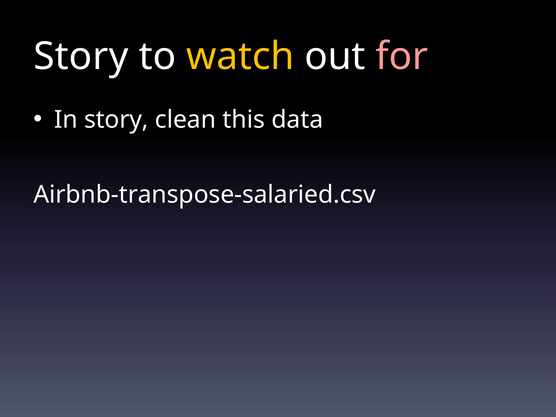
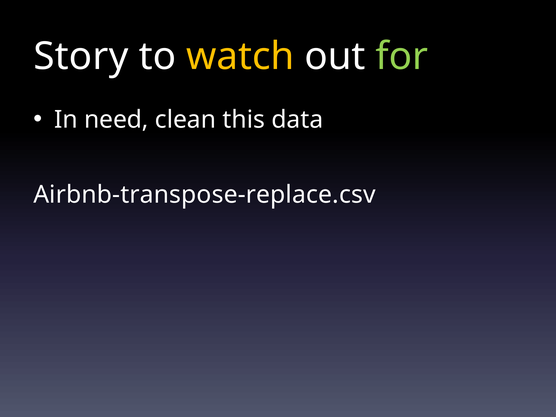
for colour: pink -> light green (402, 56)
In story: story -> need (116, 120)
Airbnb-transpose-salaried.csv: Airbnb-transpose-salaried.csv -> Airbnb-transpose-replace.csv (204, 195)
